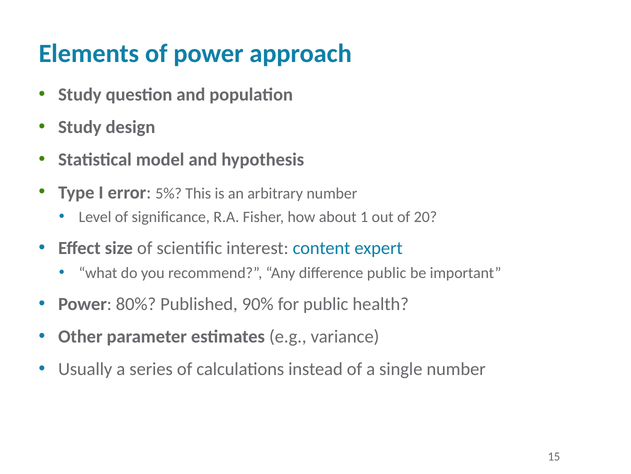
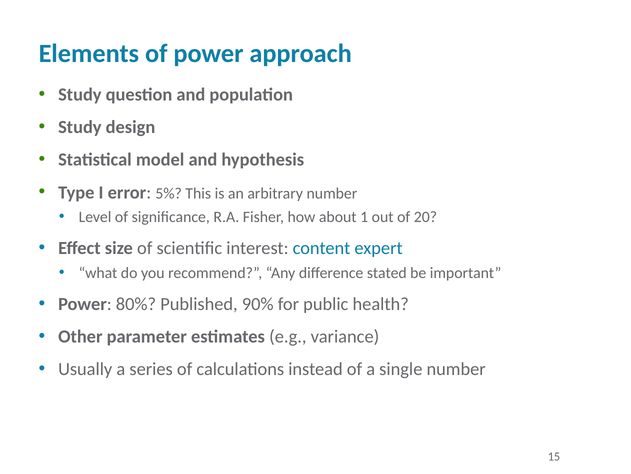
difference public: public -> stated (387, 272)
